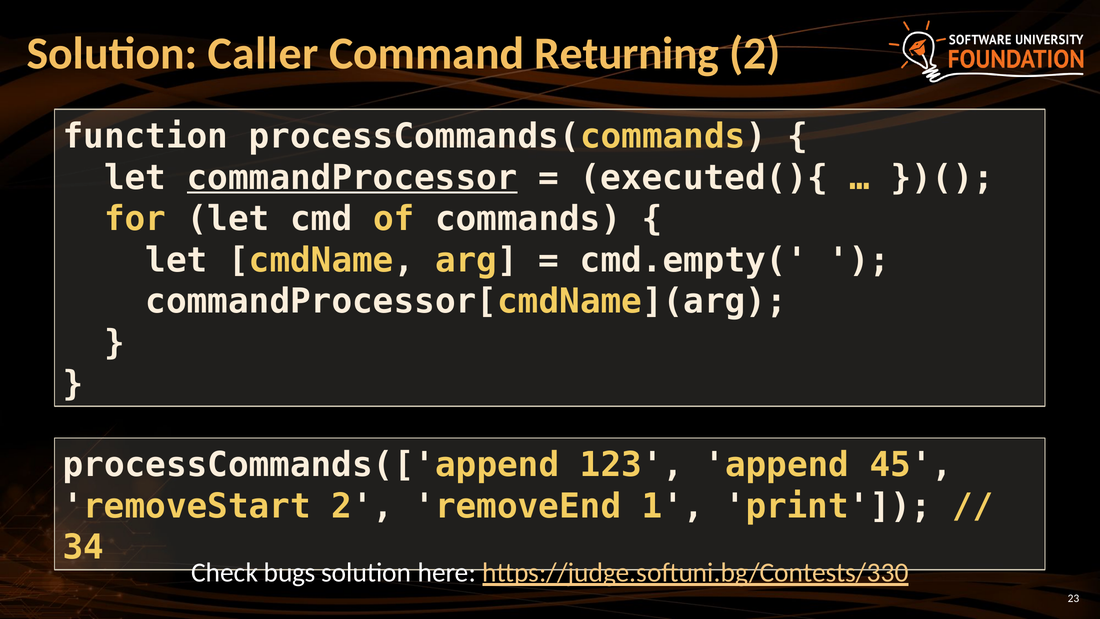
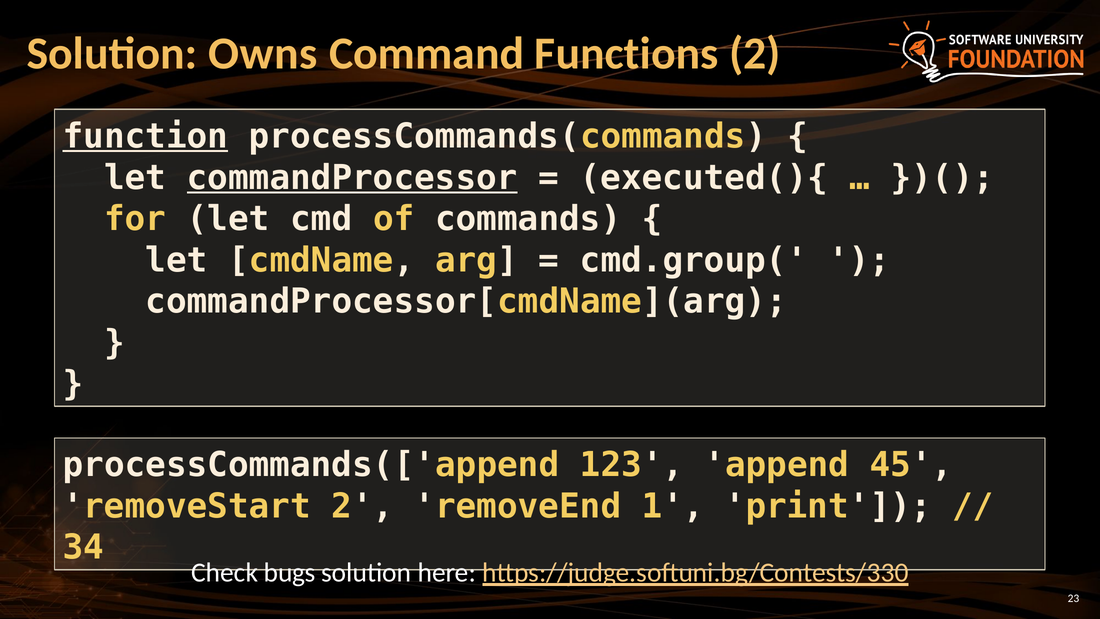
Caller: Caller -> Owns (263, 53)
Returning: Returning -> Functions (627, 53)
function underline: none -> present (145, 136)
cmd.empty(: cmd.empty( -> cmd.group( (694, 260)
